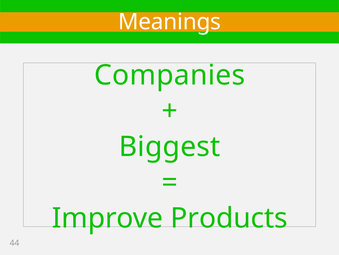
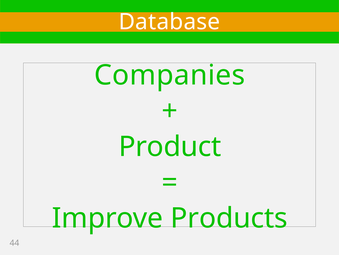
Meanings: Meanings -> Database (169, 22)
Biggest: Biggest -> Product (170, 146)
